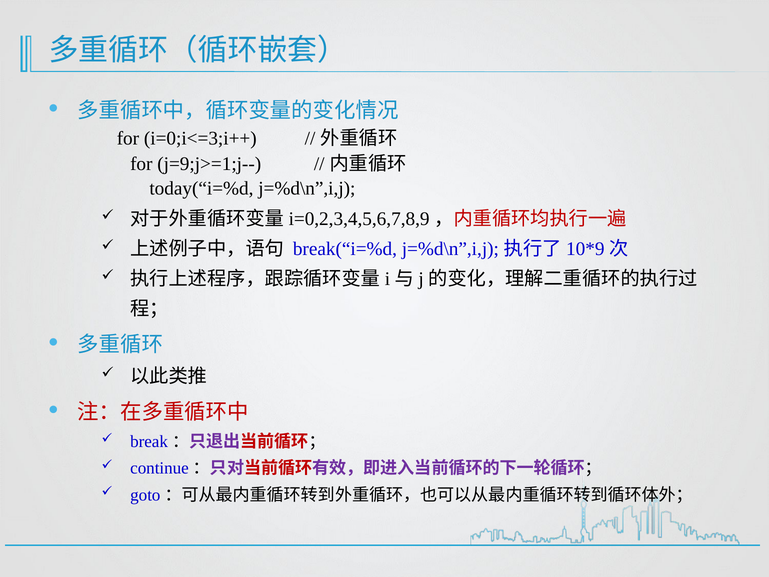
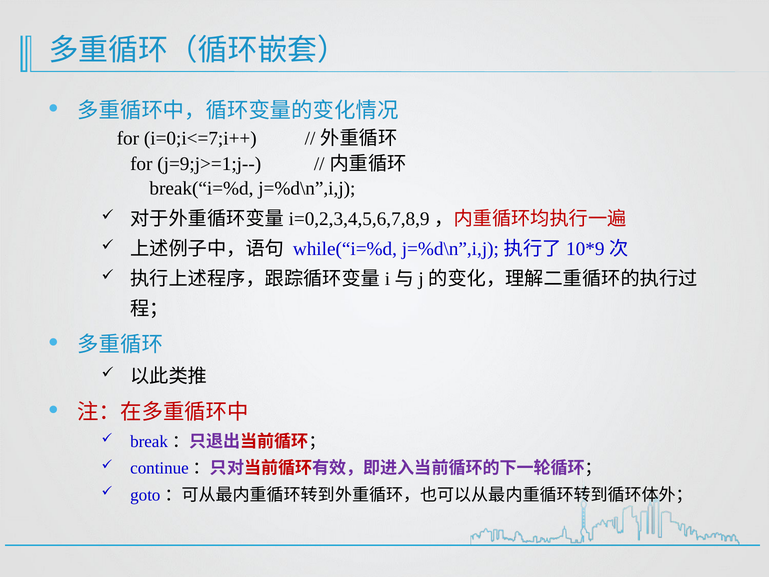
i=0;i<=3;i++: i=0;i<=3;i++ -> i=0;i<=7;i++ (200, 138)
today(“i=%d: today(“i=%d -> break(“i=%d (201, 188)
break(“i=%d: break(“i=%d -> while(“i=%d (345, 249)
